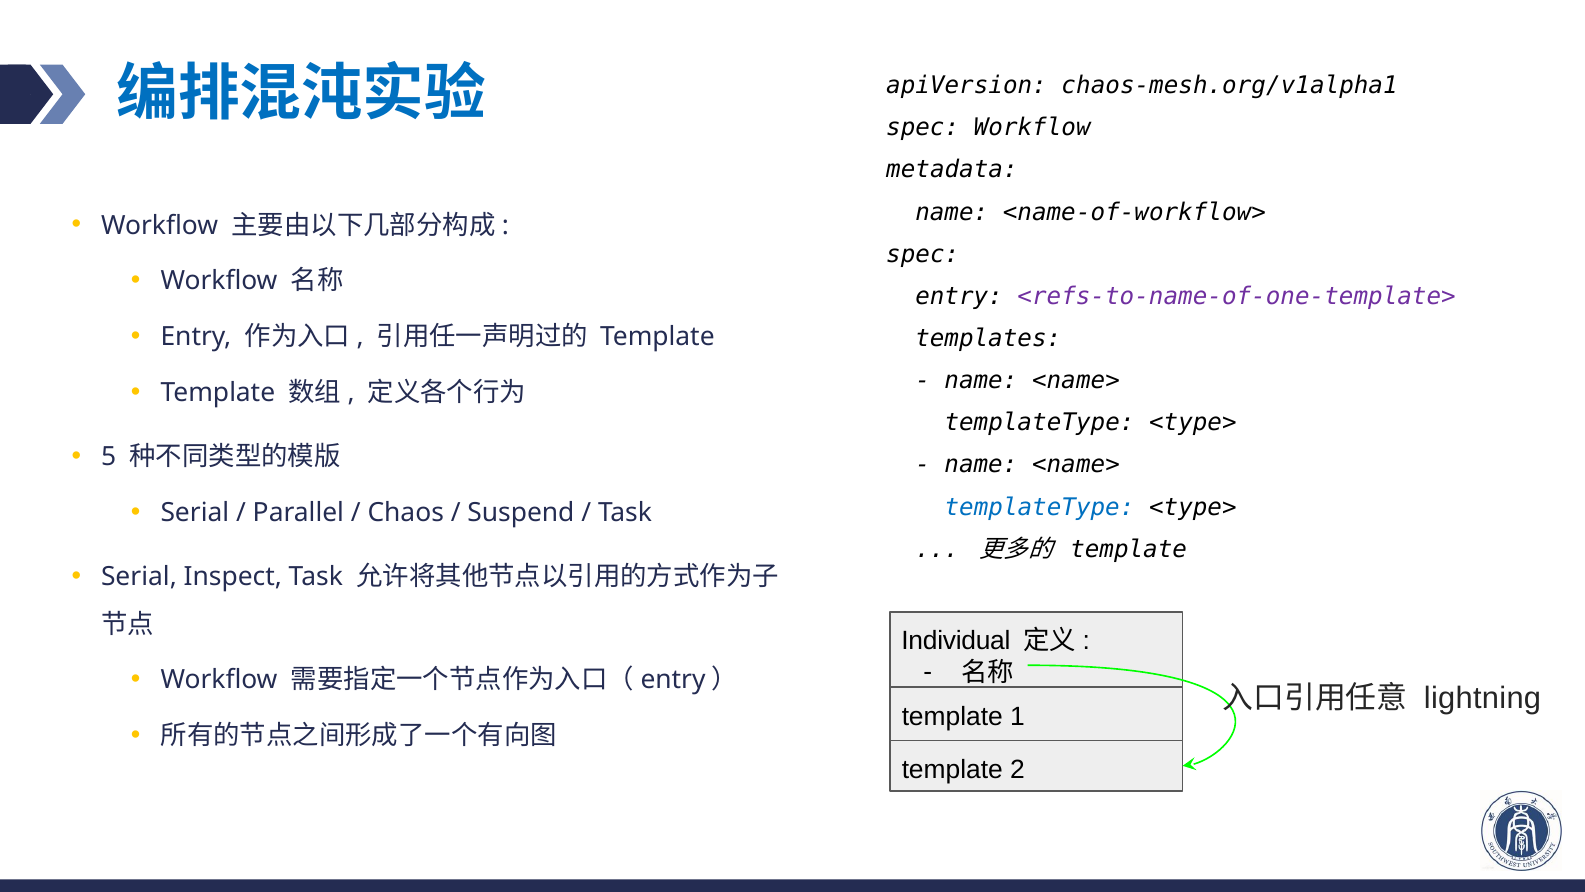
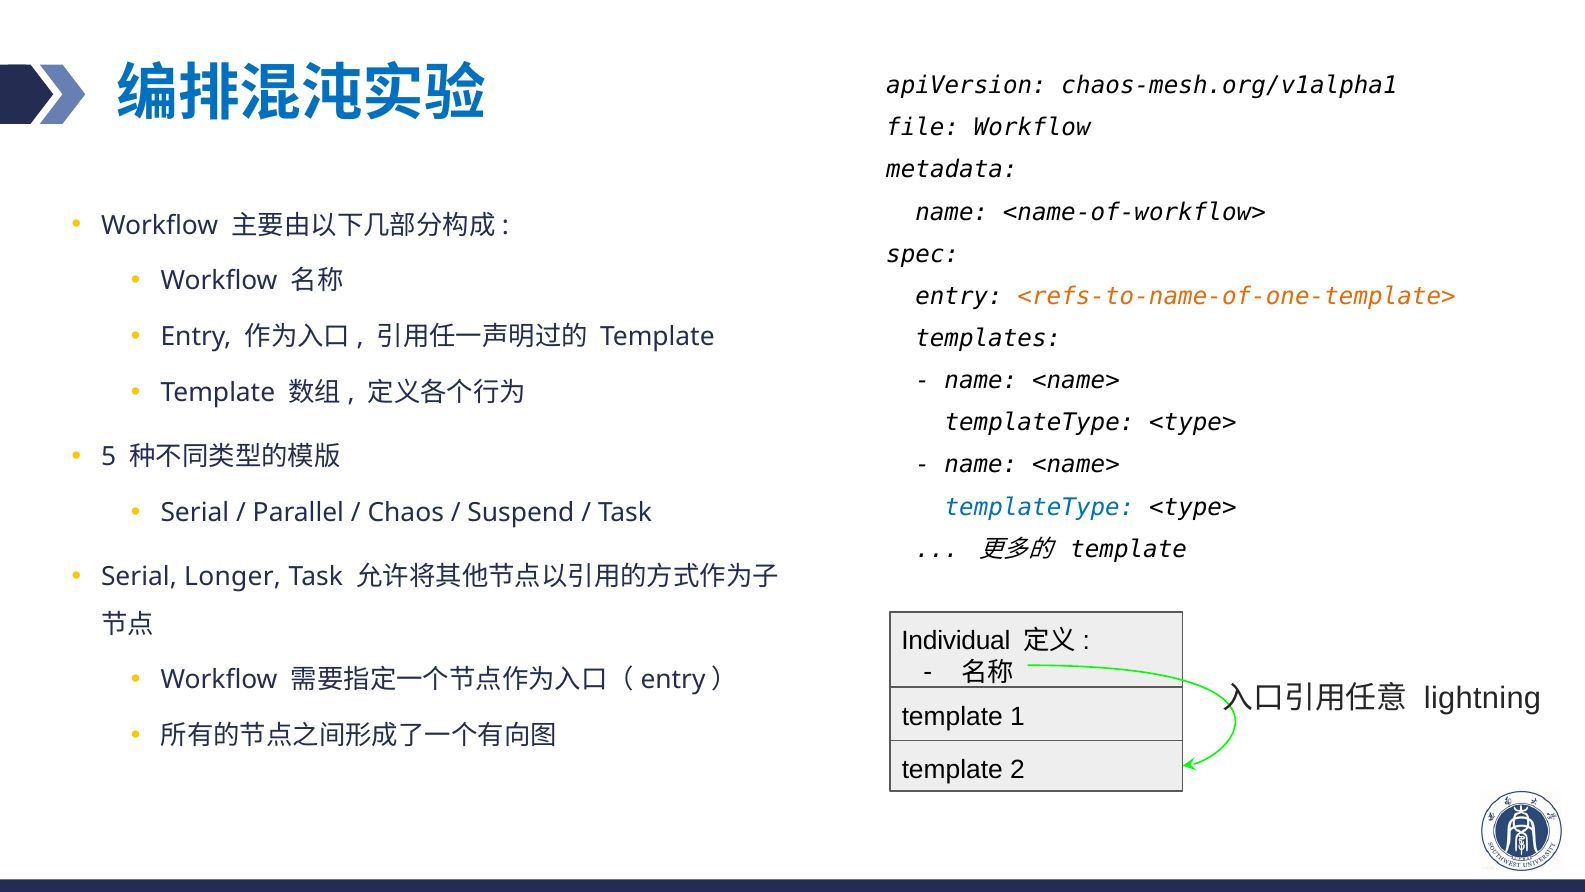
spec: spec -> file (923, 128)
<refs-to-name-of-one-template> colour: purple -> orange (1237, 296)
Inspect: Inspect -> Longer (233, 577)
